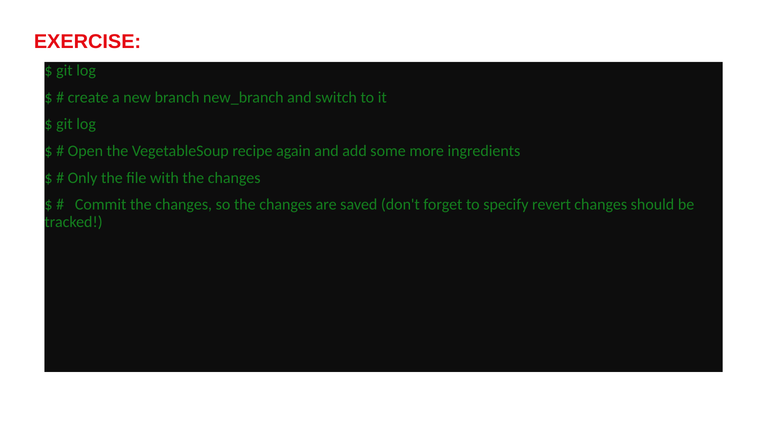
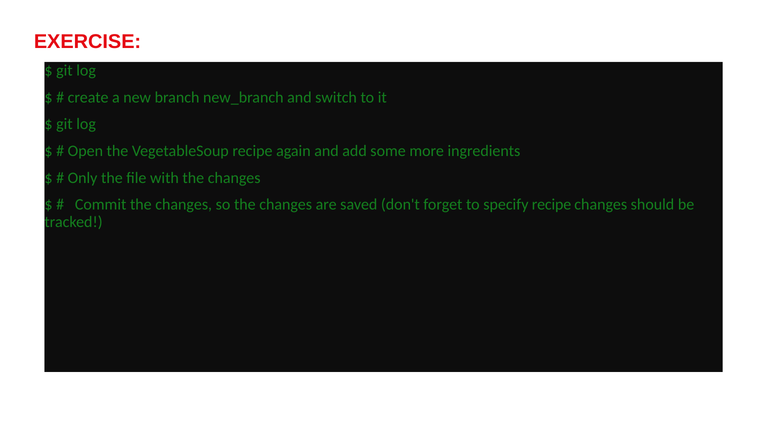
specify revert: revert -> recipe (551, 205)
